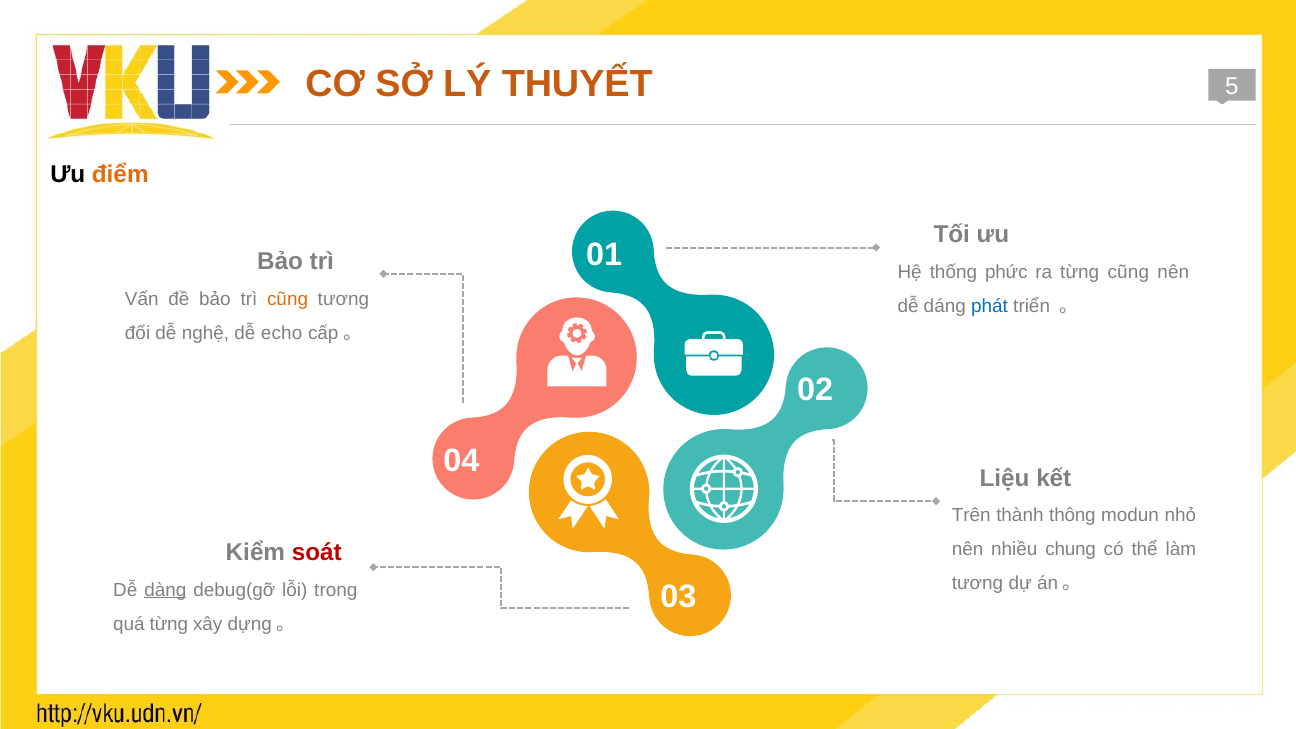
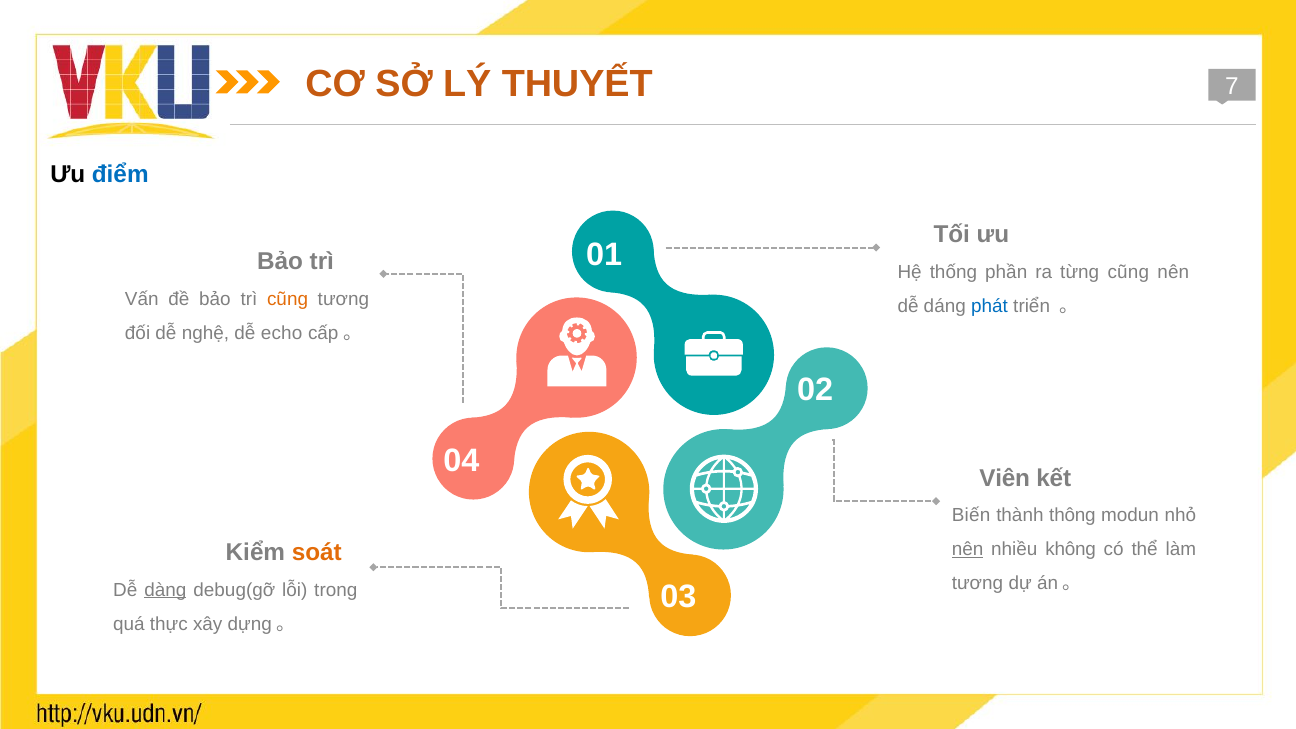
5: 5 -> 7 (1232, 86)
điểm colour: orange -> blue (120, 175)
phức: phức -> phần (1006, 272)
Liệu: Liệu -> Viên (1005, 478)
Trên: Trên -> Biến (971, 516)
soát colour: red -> orange (317, 552)
nên underline: none -> present (968, 550)
chung: chung -> không (1071, 550)
quá từng: từng -> thực (169, 624)
